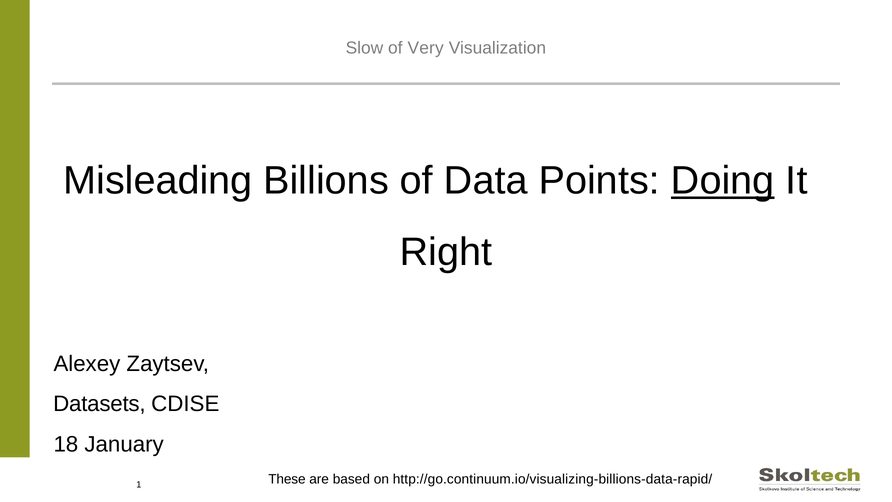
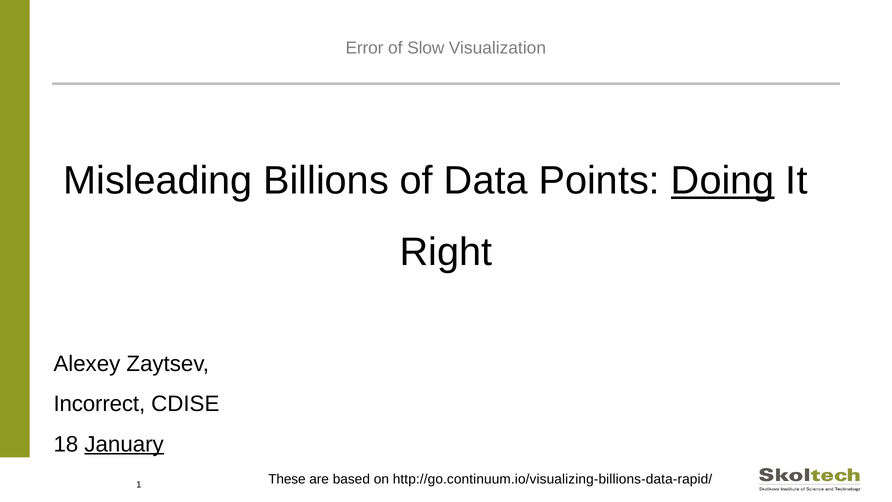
Slow: Slow -> Error (365, 48)
Very: Very -> Slow (426, 48)
Datasets: Datasets -> Incorrect (99, 404)
January underline: none -> present (124, 444)
